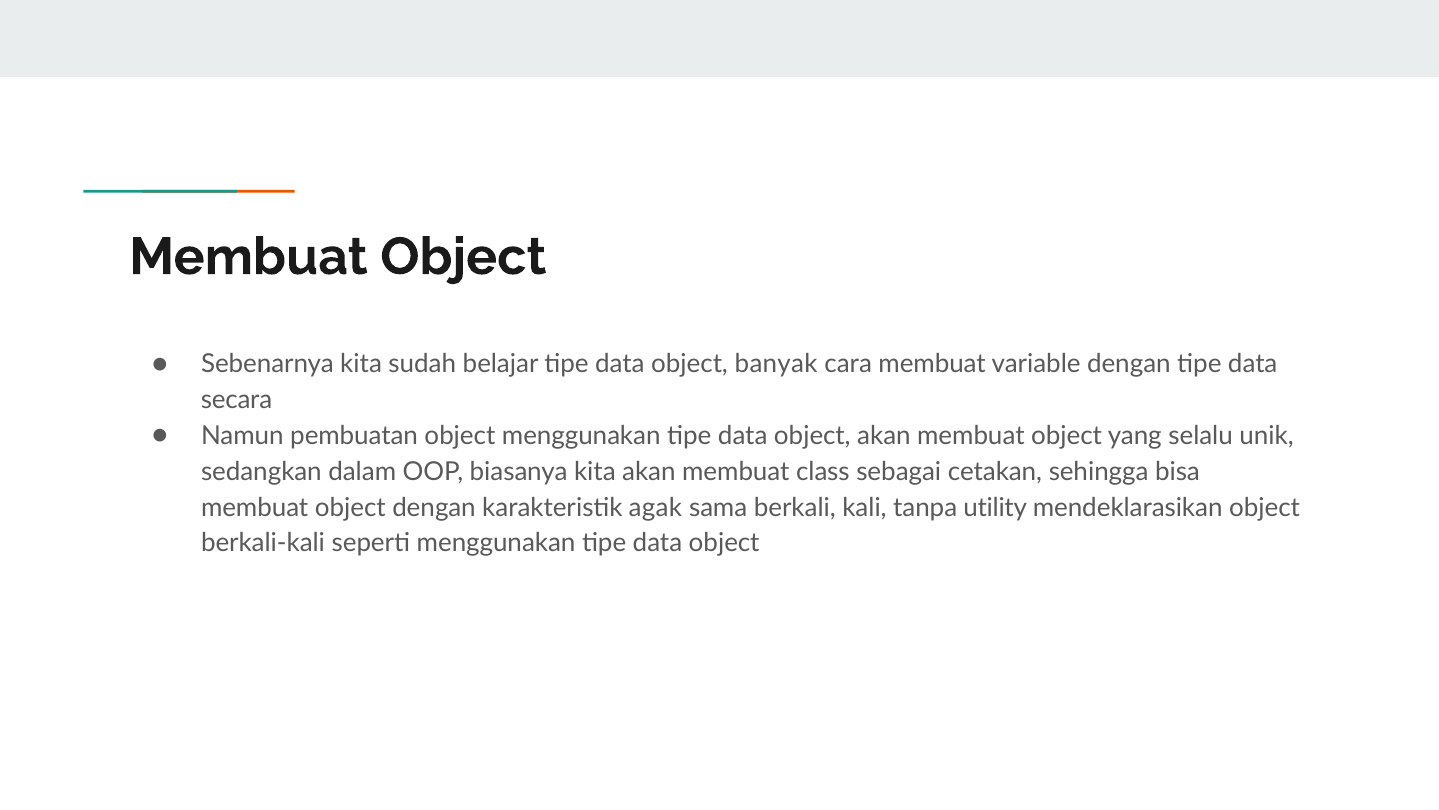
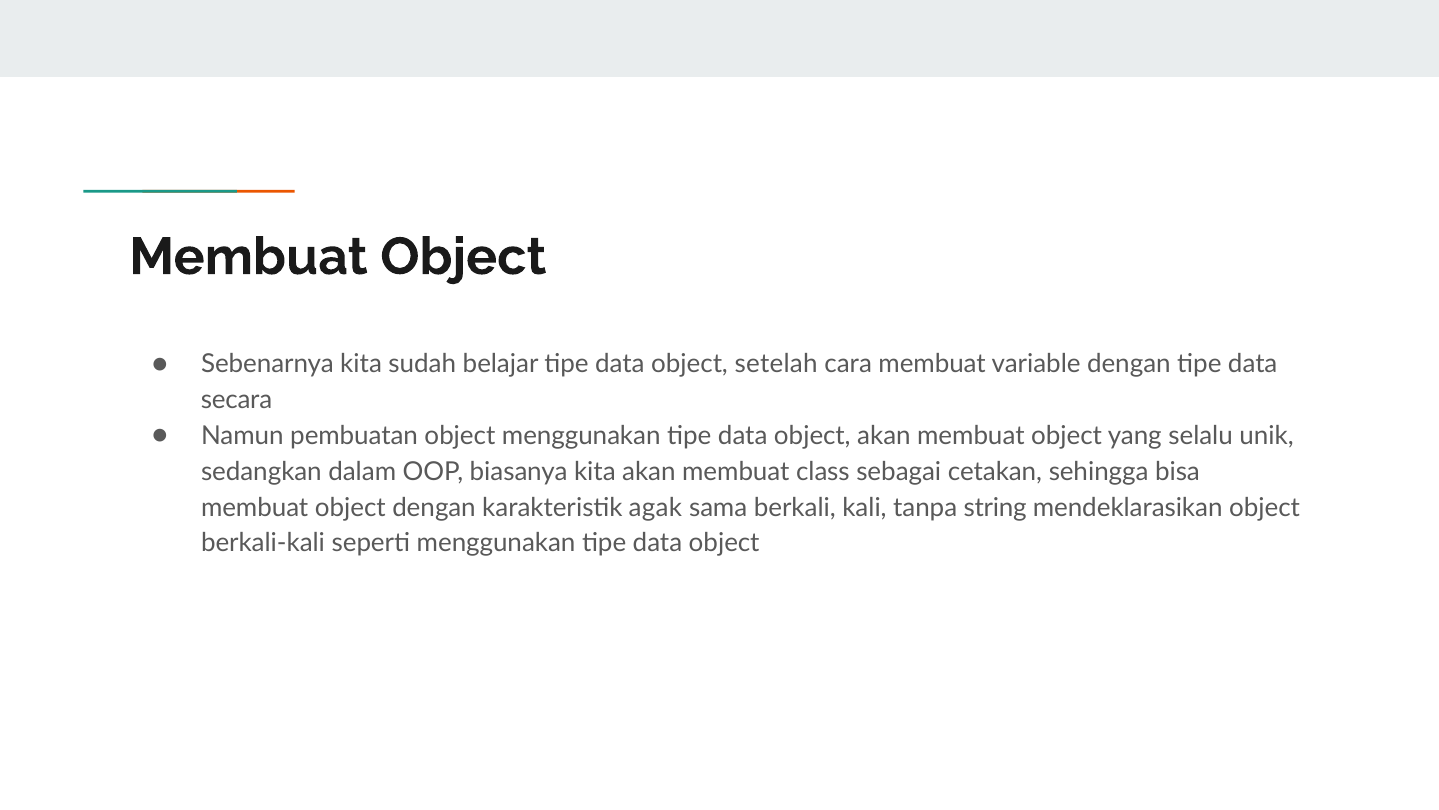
banyak: banyak -> setelah (776, 364)
utility: utility -> string (995, 507)
